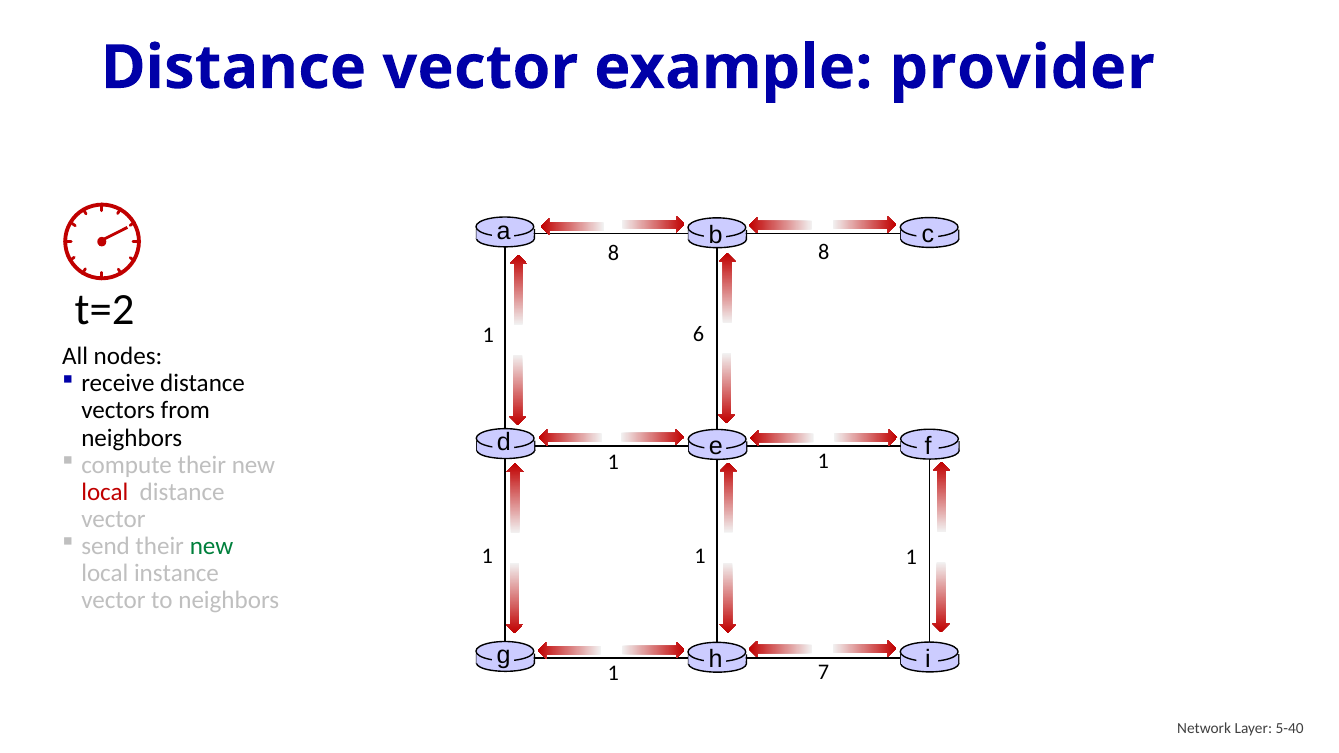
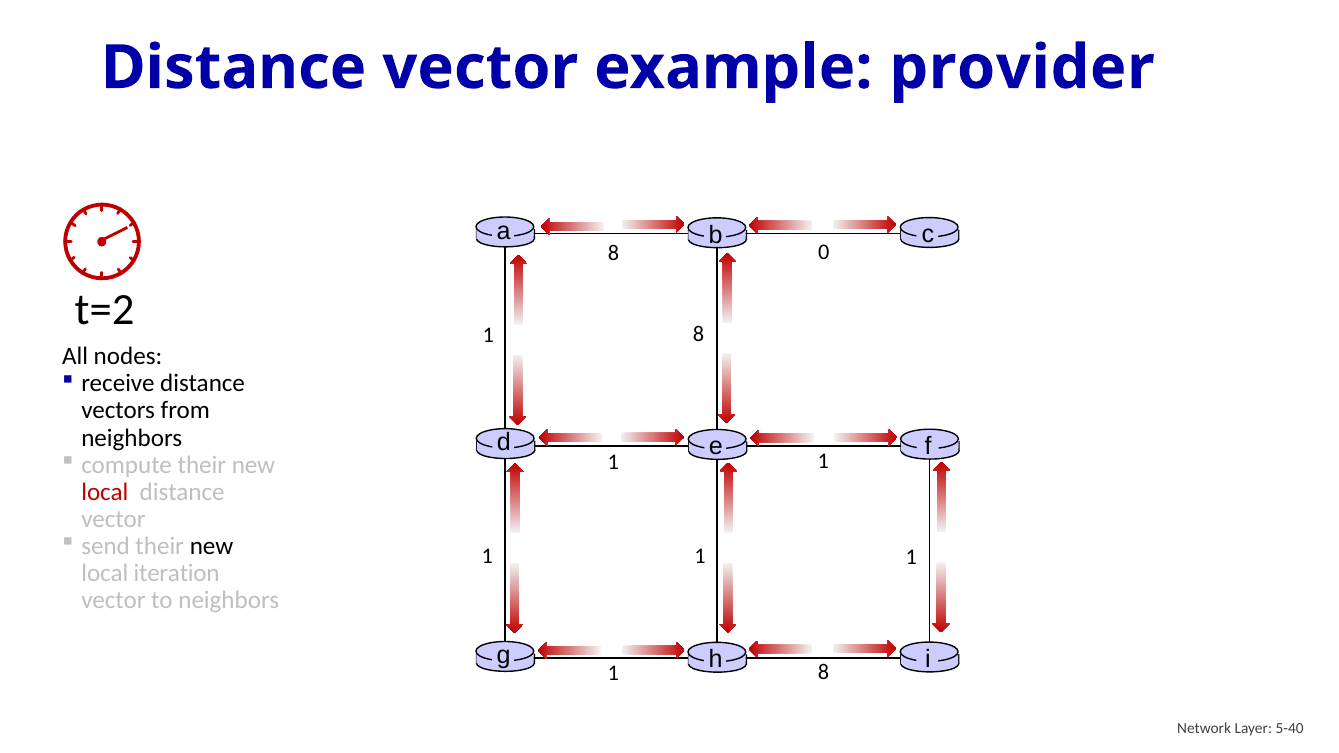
8 8: 8 -> 0 (824, 252)
6: 6 -> 8 (699, 334)
new colour: green -> black (211, 546)
instance: instance -> iteration (177, 573)
7: 7 -> 8 (824, 673)
